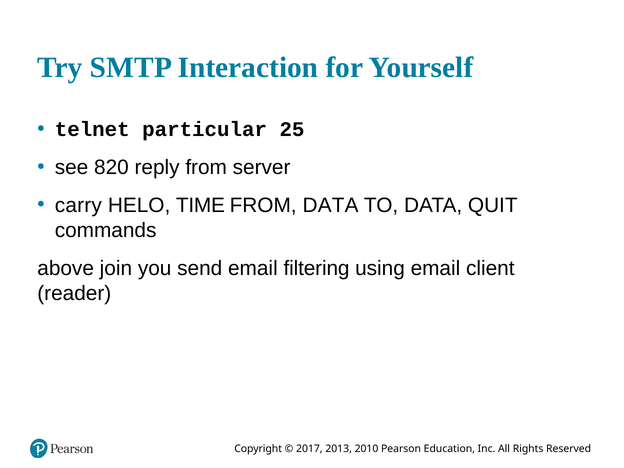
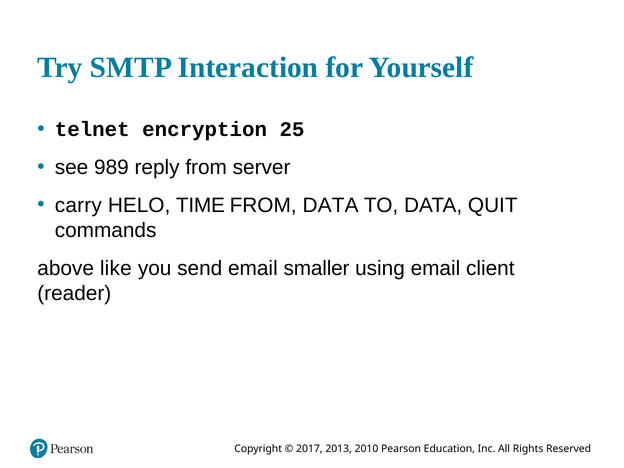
particular: particular -> encryption (205, 129)
820: 820 -> 989 (111, 167)
join: join -> like (116, 268)
filtering: filtering -> smaller (317, 268)
